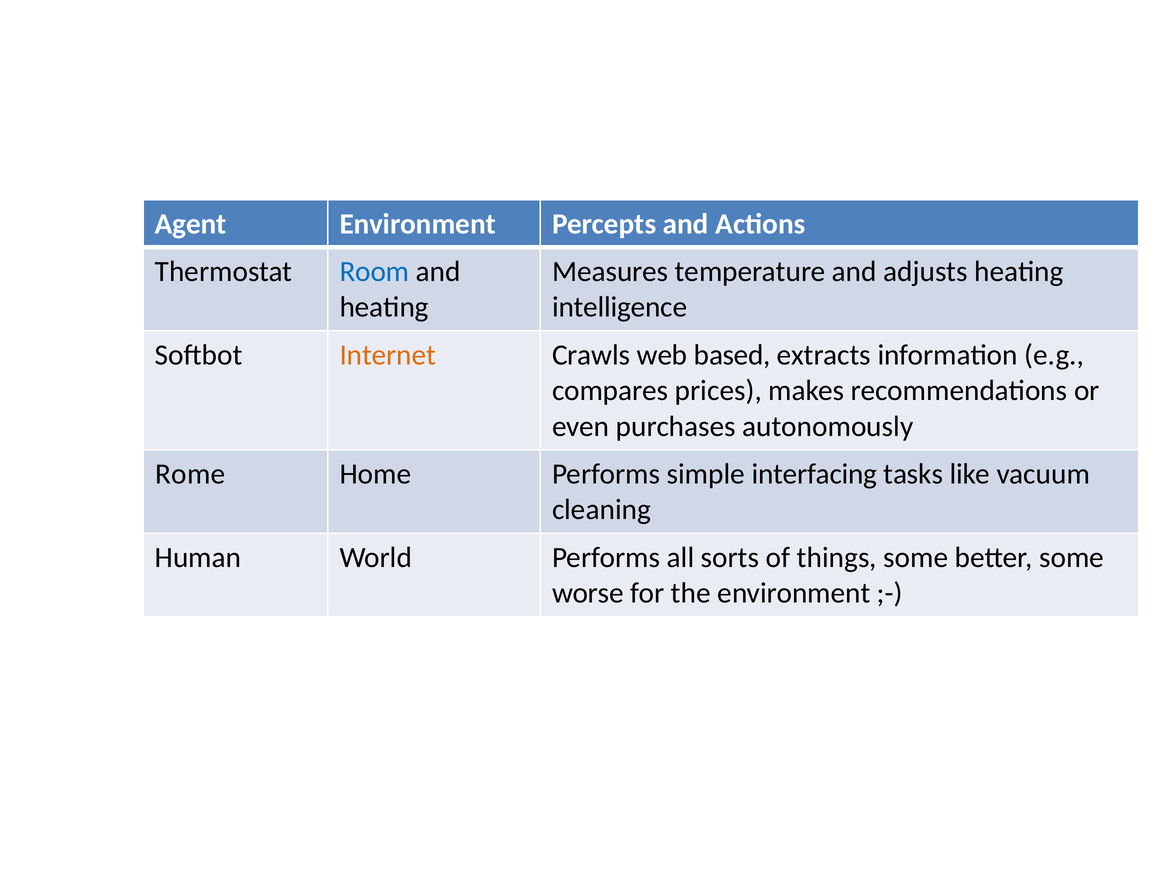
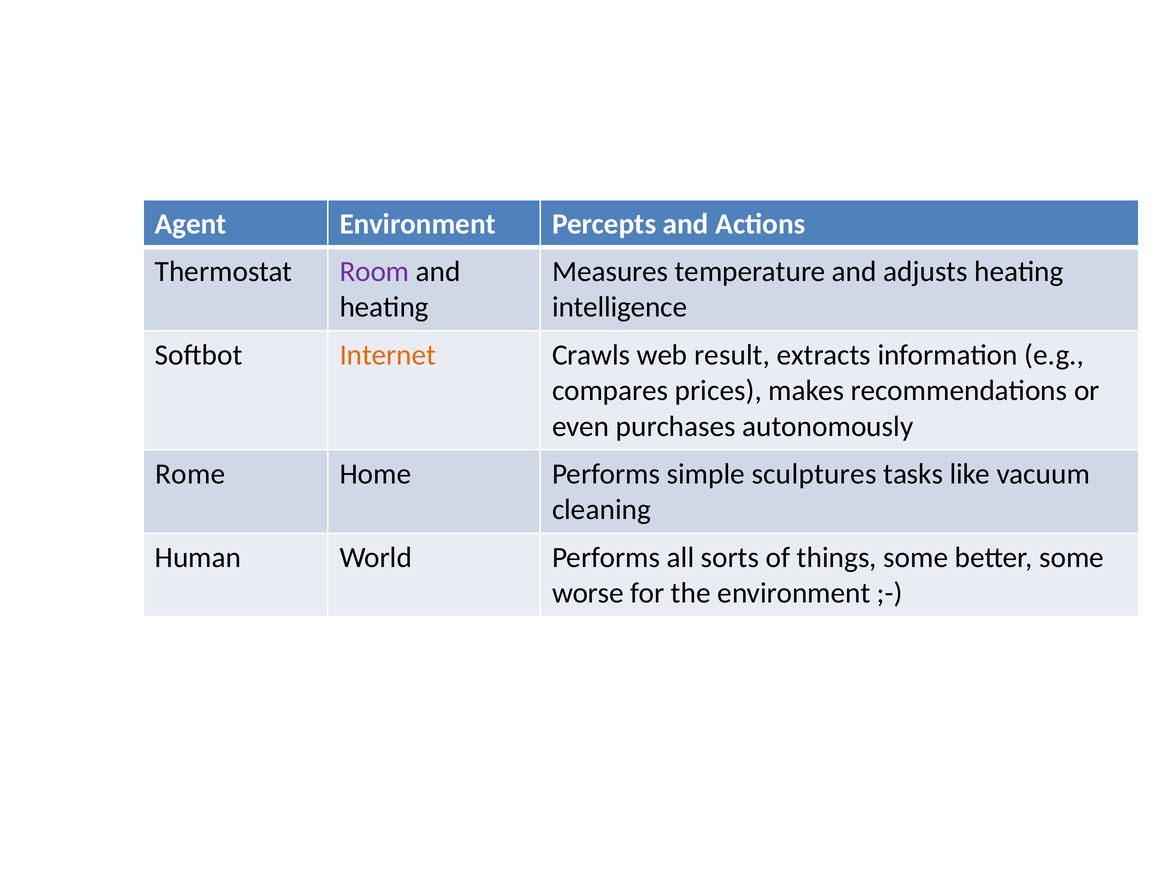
Room colour: blue -> purple (374, 271)
based: based -> result (732, 355)
interfacing: interfacing -> sculptures (814, 474)
